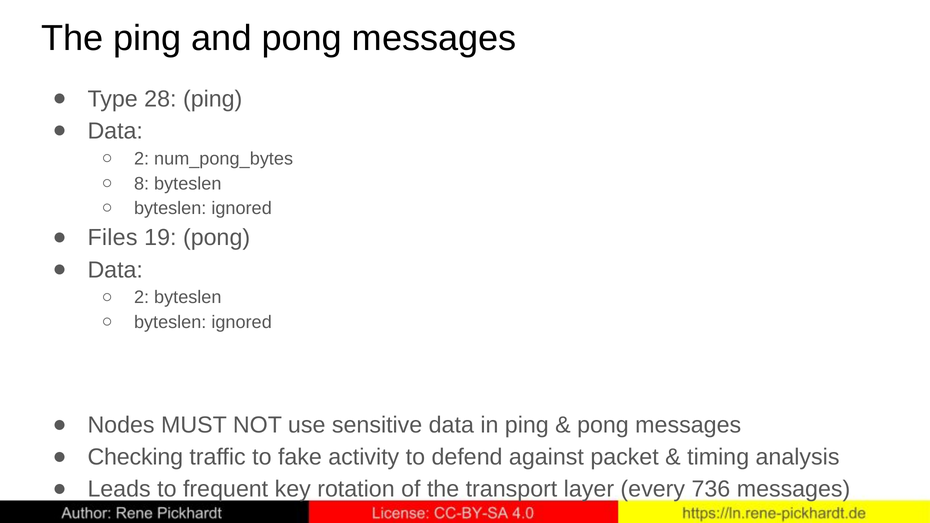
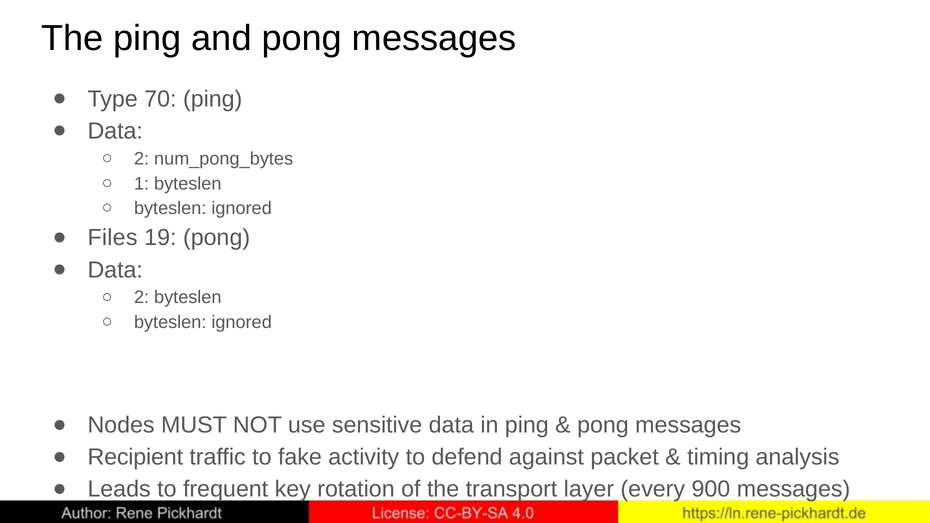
28: 28 -> 70 (160, 99)
8: 8 -> 1 (142, 184)
Checking: Checking -> Recipient (135, 457)
736: 736 -> 900 (711, 489)
